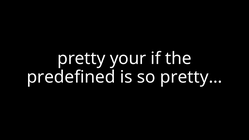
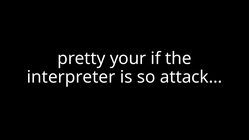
predefined: predefined -> interpreter (71, 77)
pretty…: pretty… -> attack… (191, 77)
